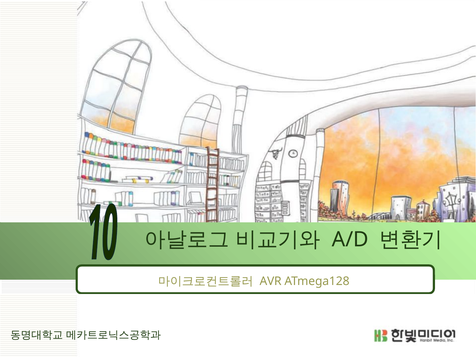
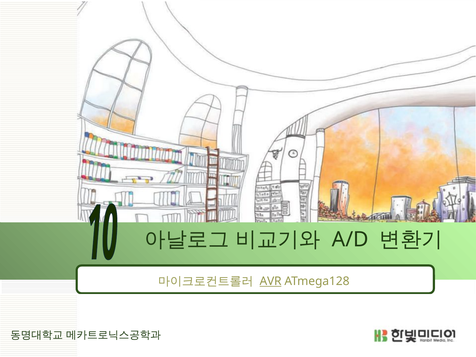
AVR underline: none -> present (271, 281)
